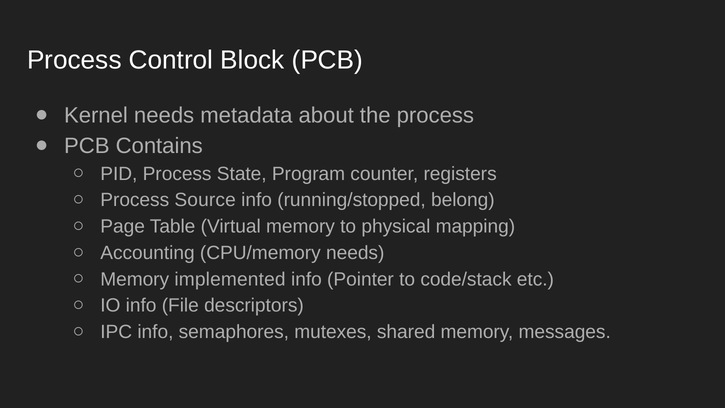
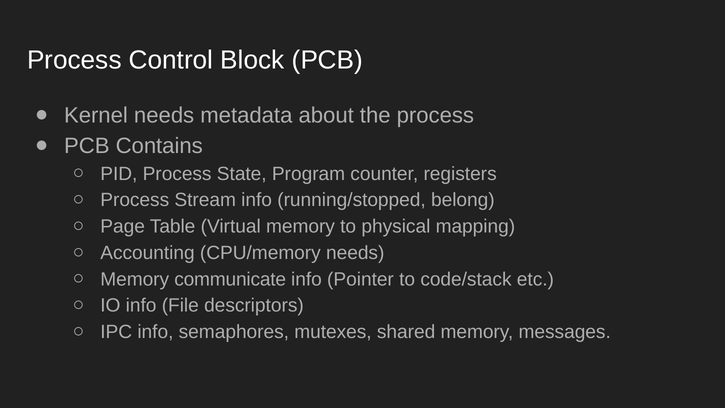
Source: Source -> Stream (205, 200)
implemented: implemented -> communicate (230, 279)
